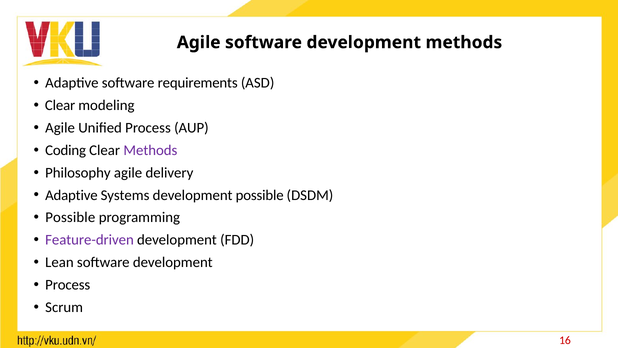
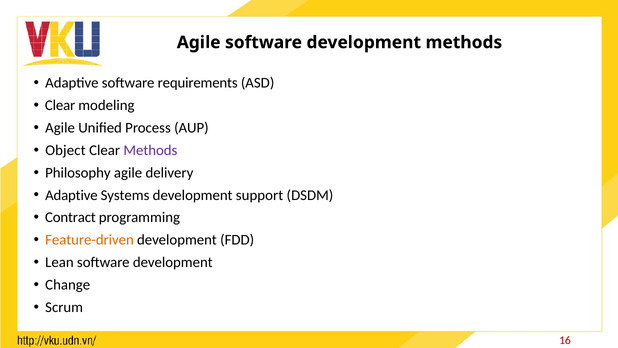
Coding: Coding -> Object (65, 150)
development possible: possible -> support (260, 195)
Possible: Possible -> Contract (70, 217)
Feature-driven colour: purple -> orange (90, 240)
Process: Process -> Change (68, 285)
